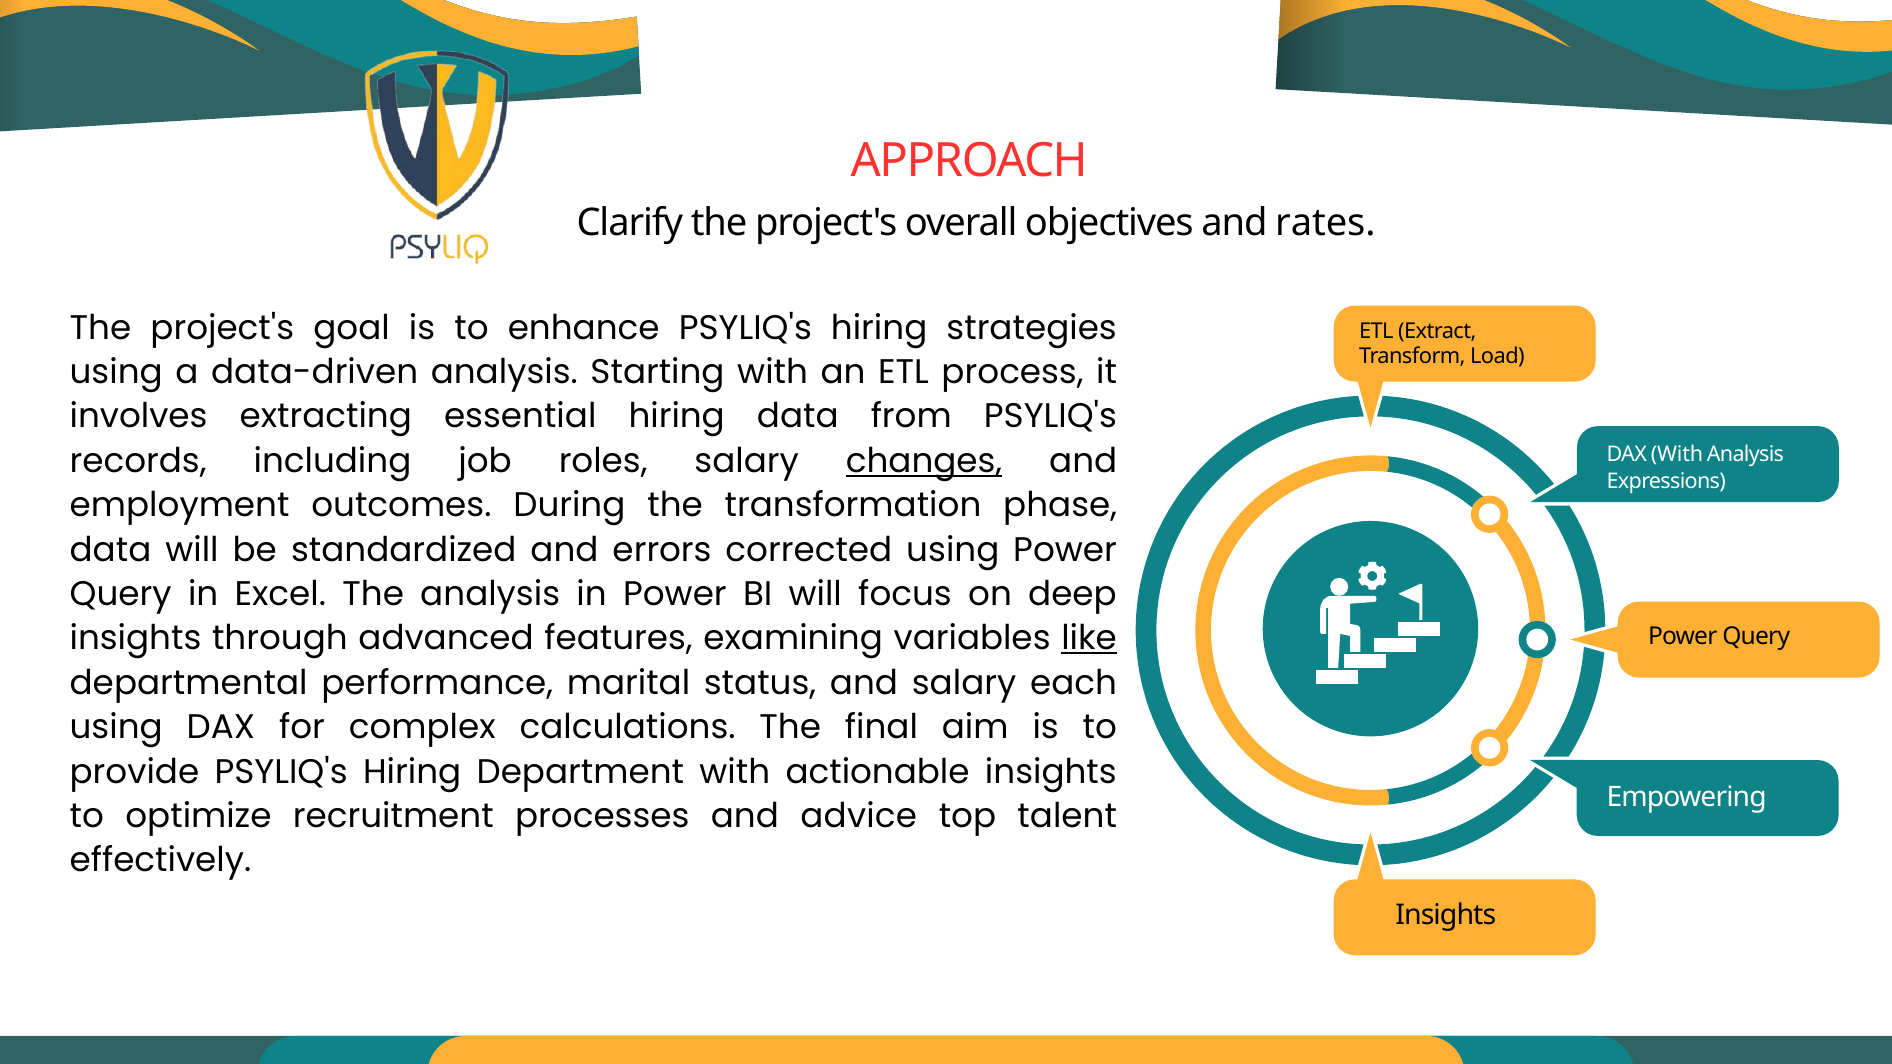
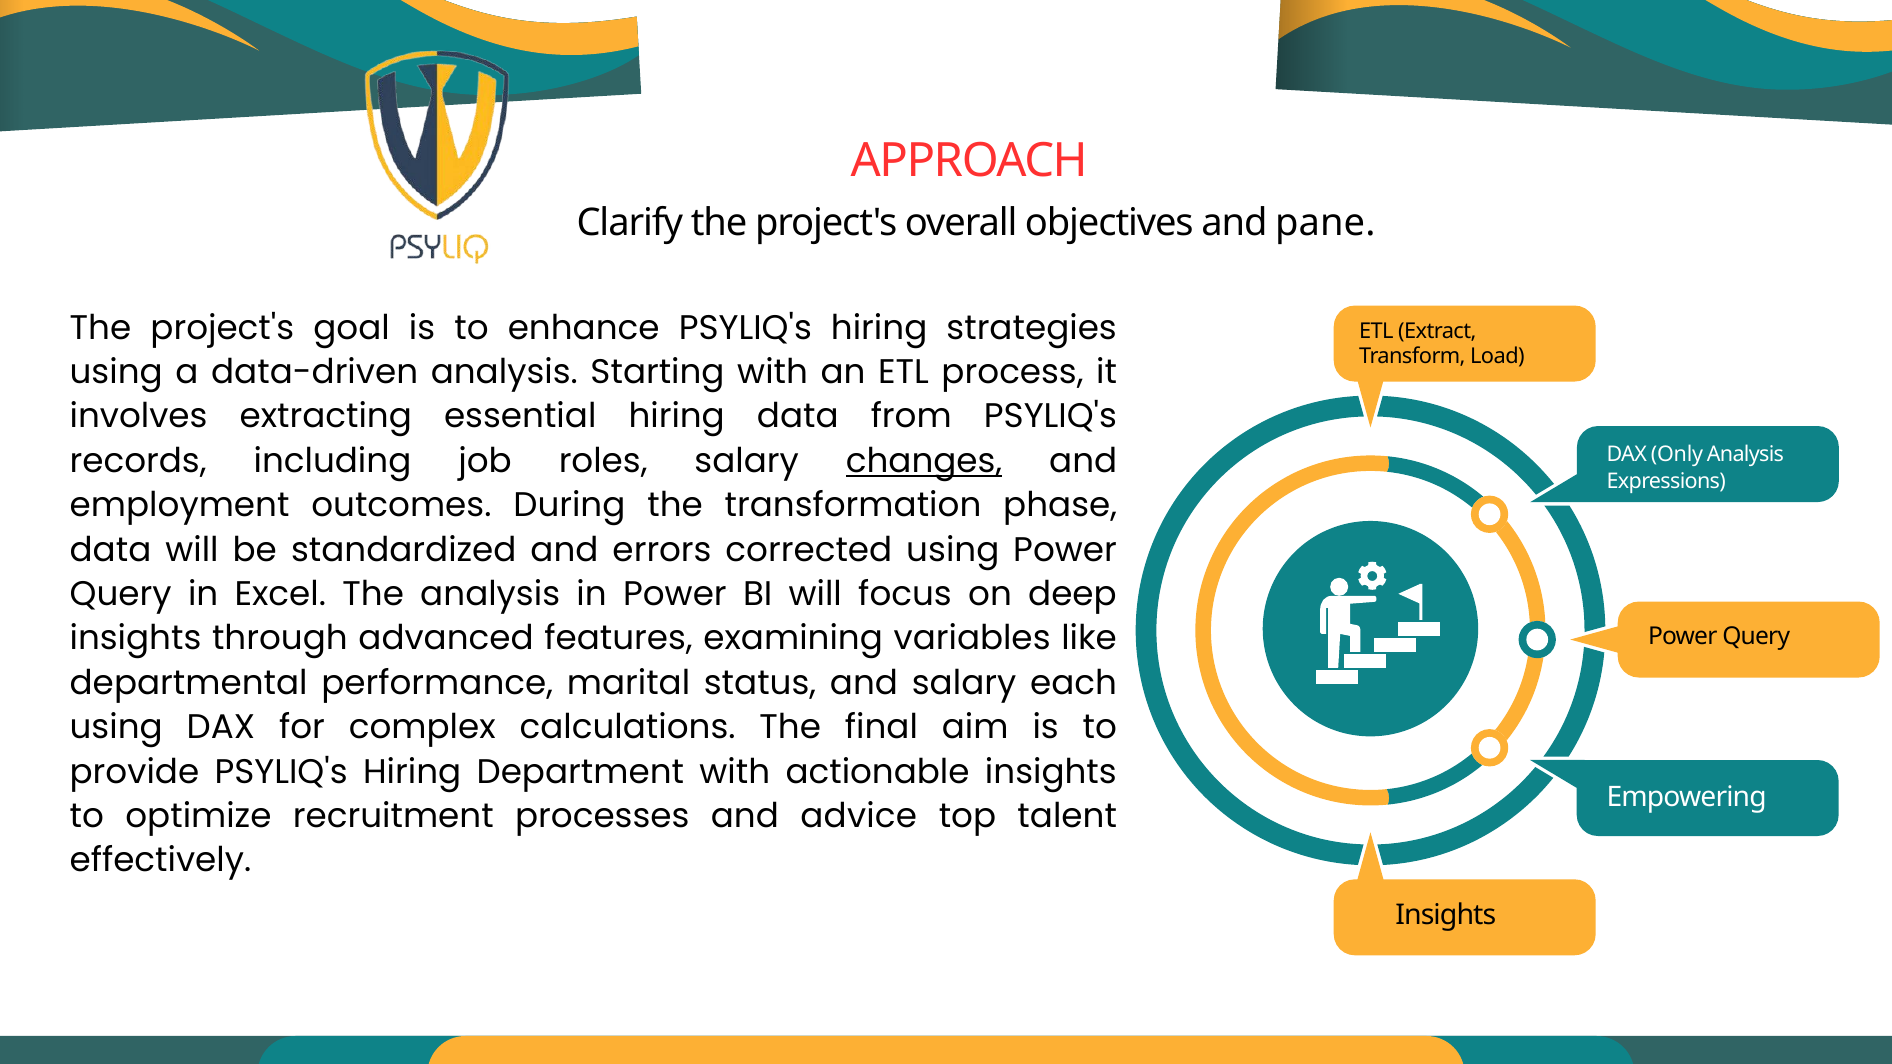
rates: rates -> pane (1325, 223)
DAX With: With -> Only (1677, 455)
like underline: present -> none (1089, 639)
